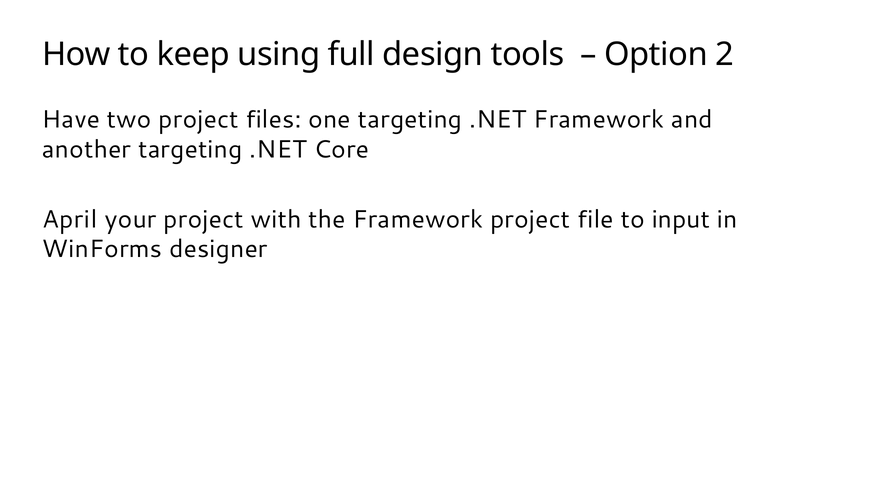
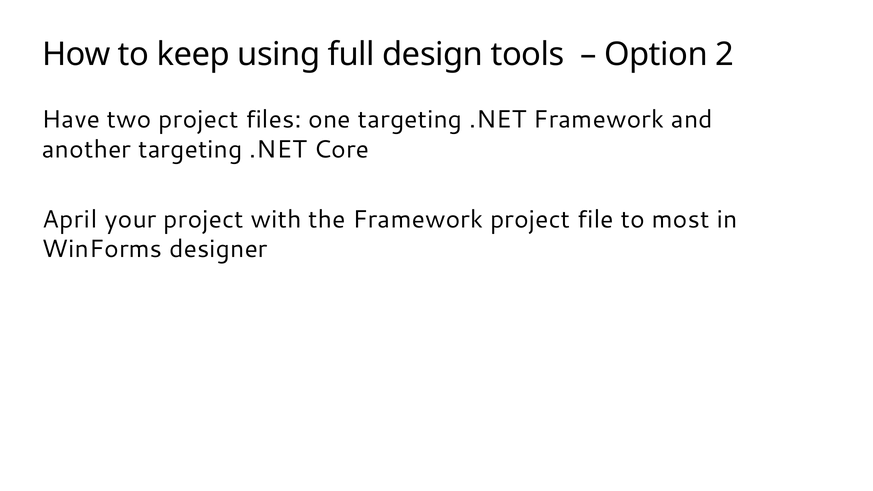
input: input -> most (681, 219)
